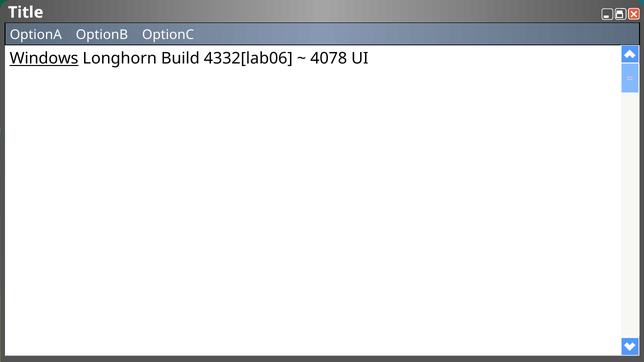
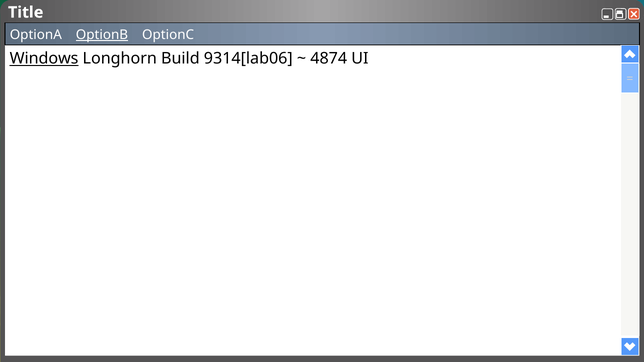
OptionB underline: none -> present (102, 35)
4332[lab06: 4332[lab06 -> 9314[lab06 (248, 59)
4078: 4078 -> 4874 (329, 59)
